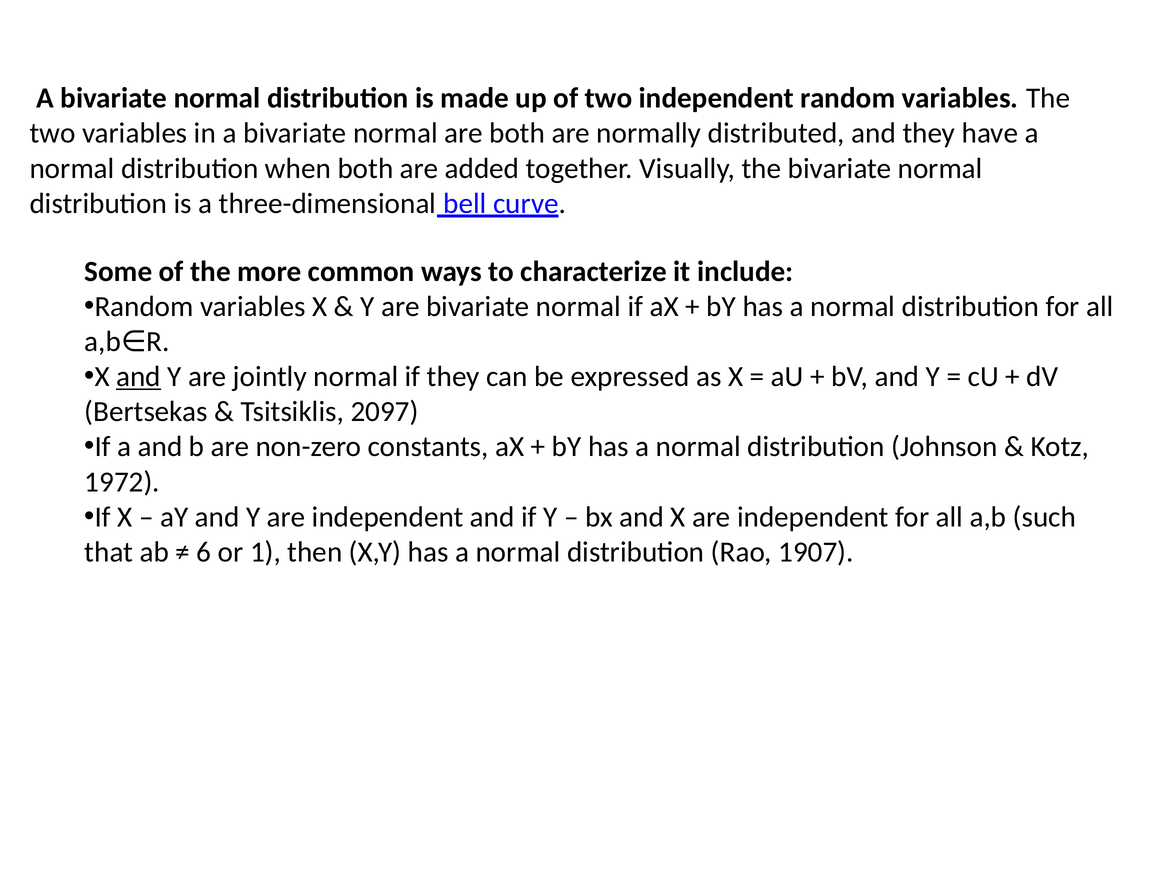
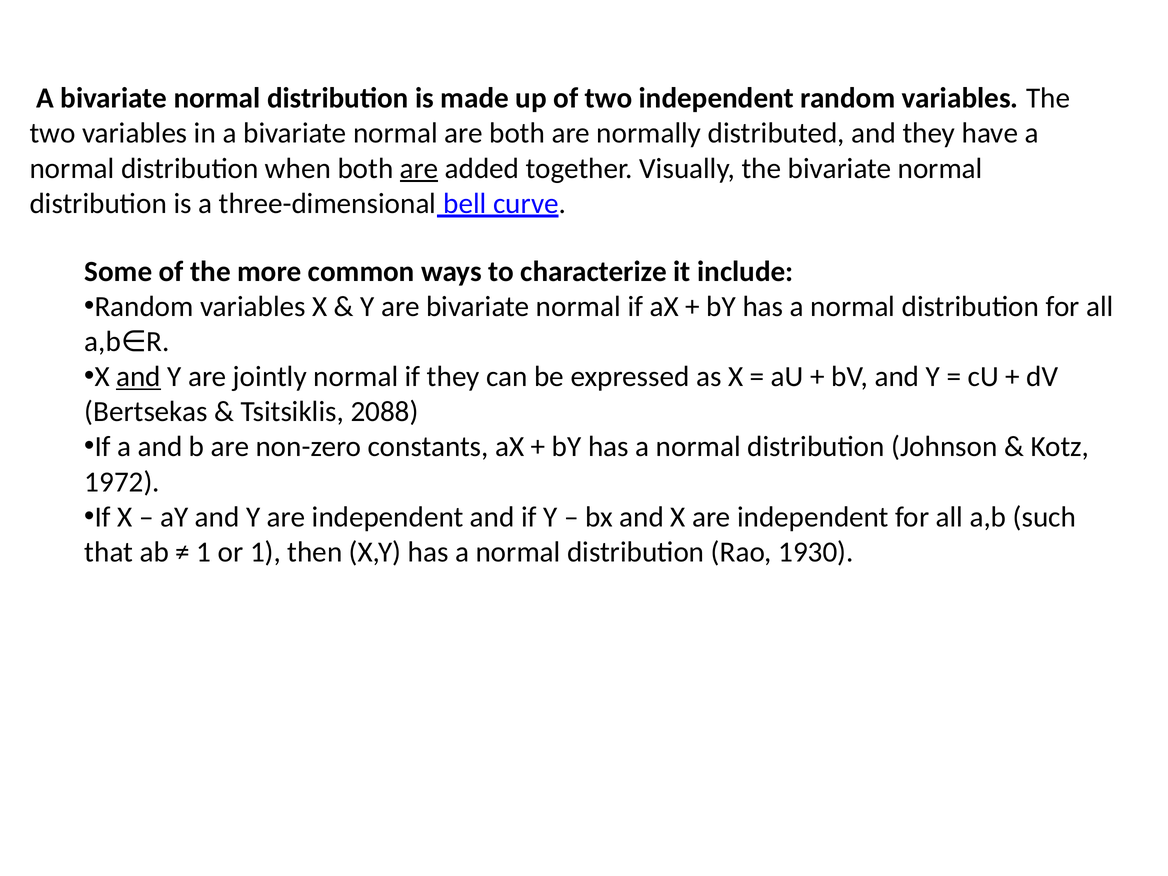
are underline: none -> present (419, 168)
2097: 2097 -> 2088 (385, 412)
6: 6 -> 1 (204, 552)
1907: 1907 -> 1930 (816, 552)
